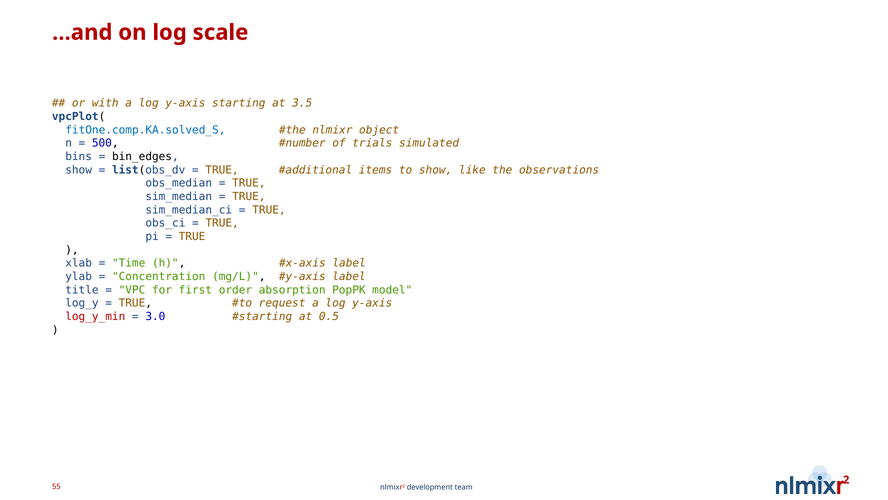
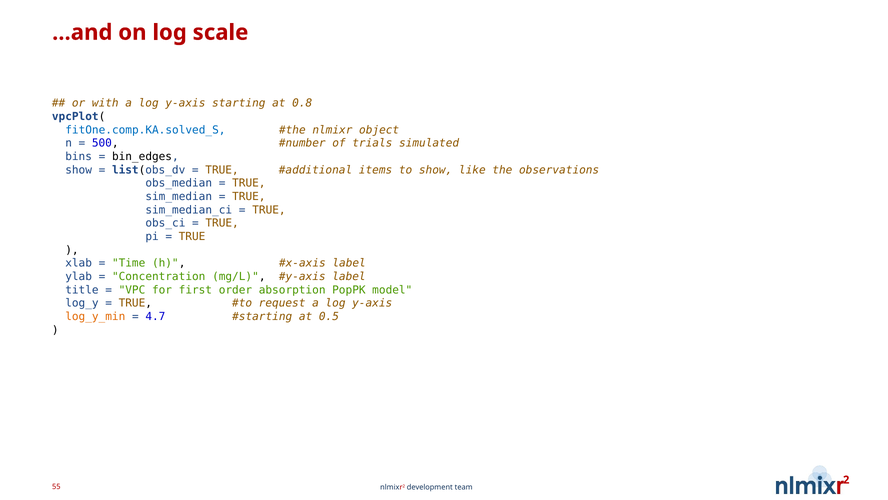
3.5: 3.5 -> 0.8 (302, 103)
log_y_min colour: red -> orange (95, 316)
3.0: 3.0 -> 4.7 (155, 316)
